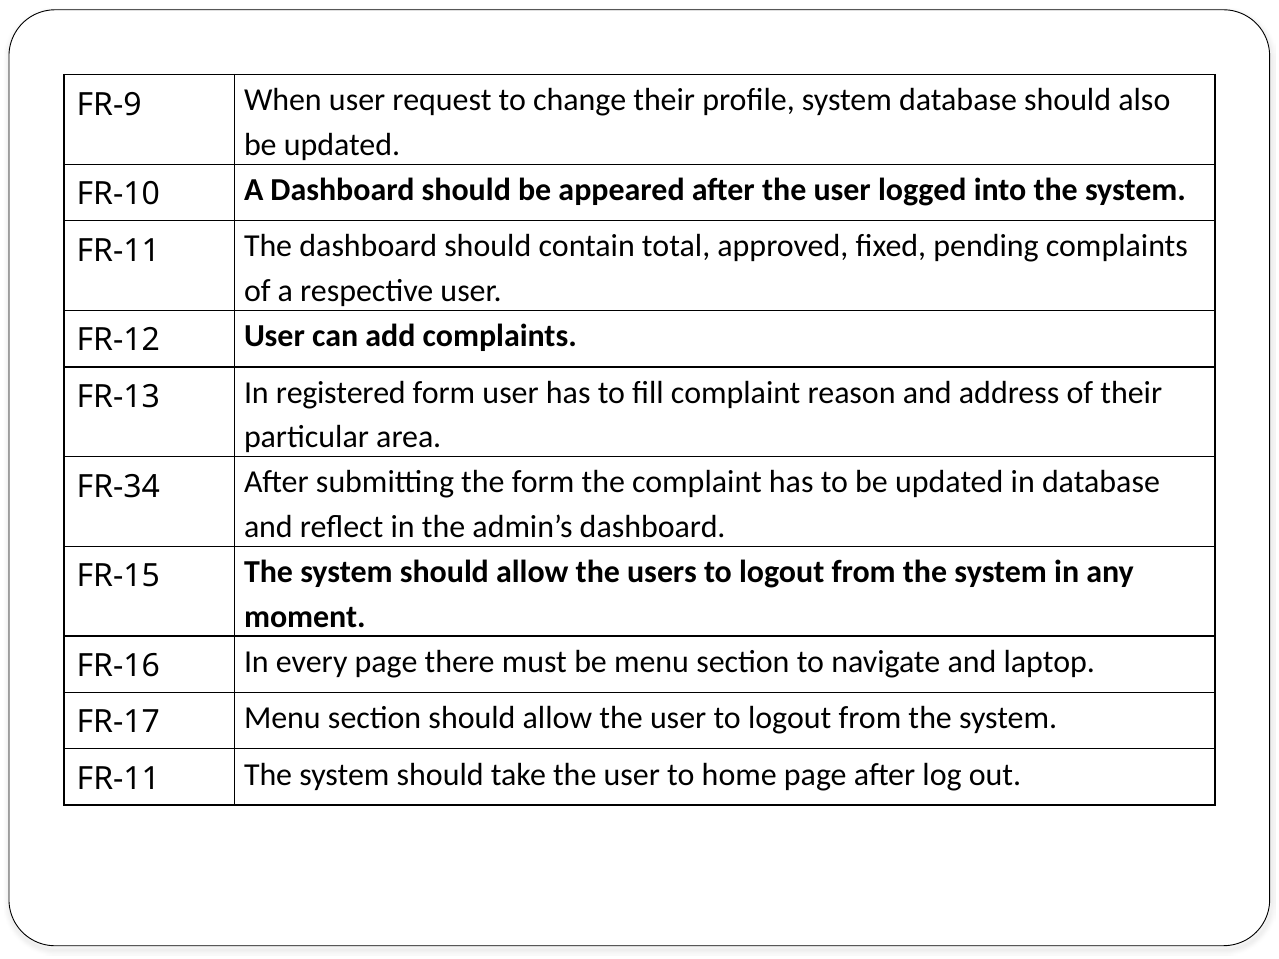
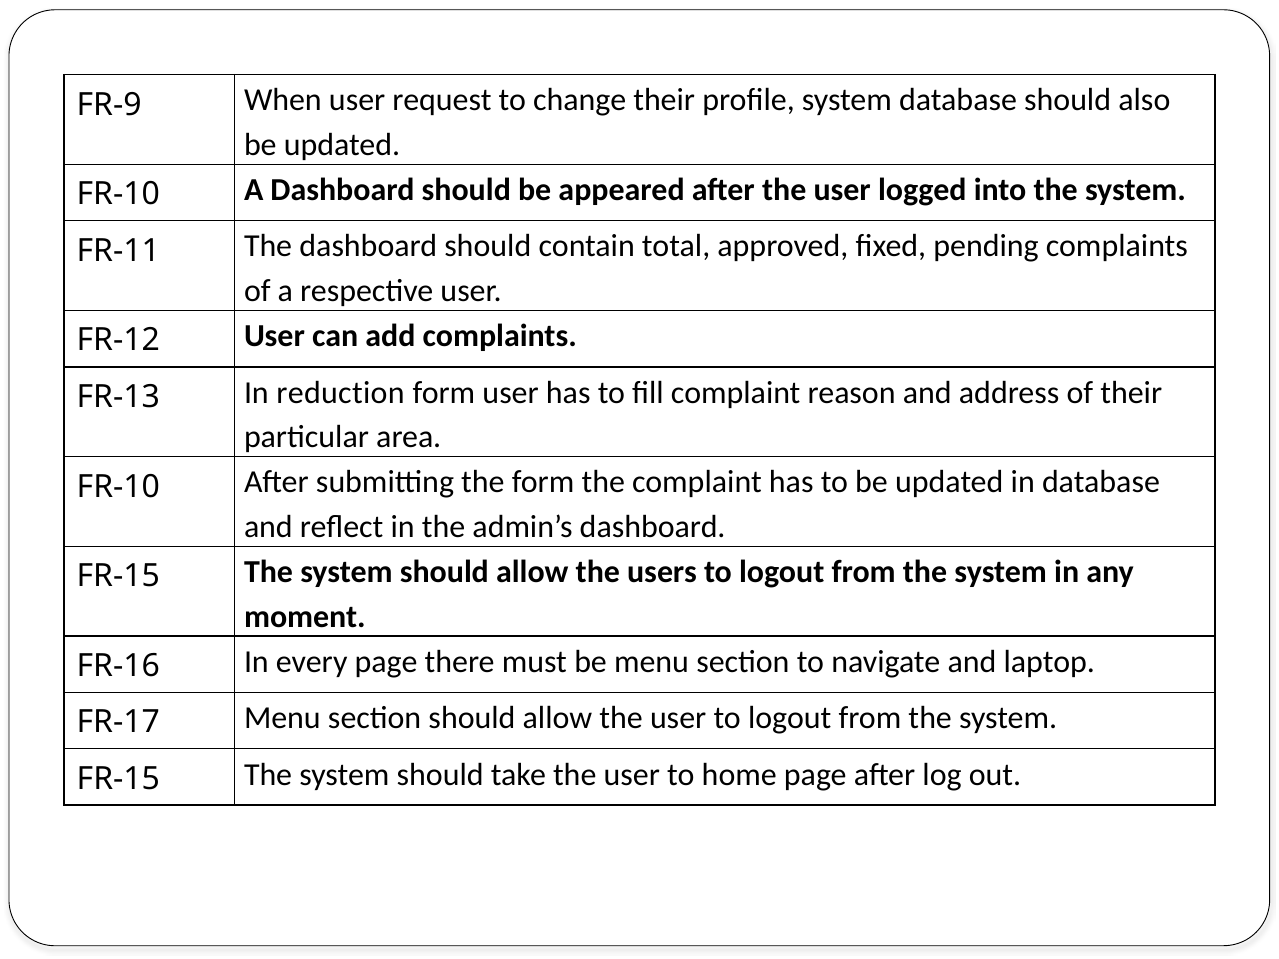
registered: registered -> reduction (341, 393)
FR-34: FR-34 -> FR-10 (118, 487)
FR-11: FR-11 -> FR-15 (118, 779)
